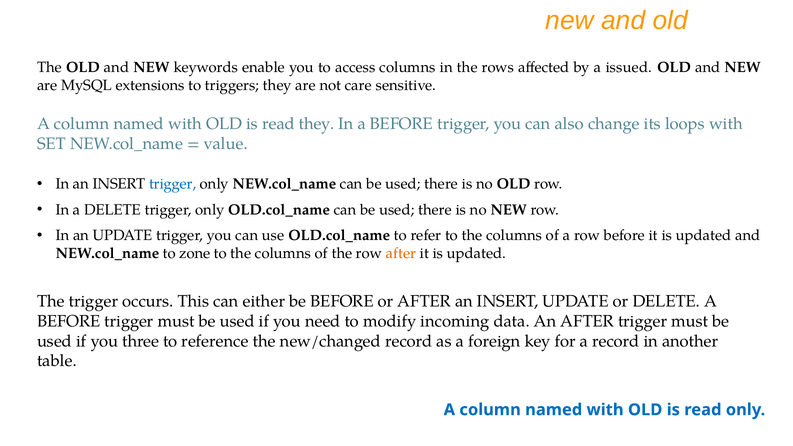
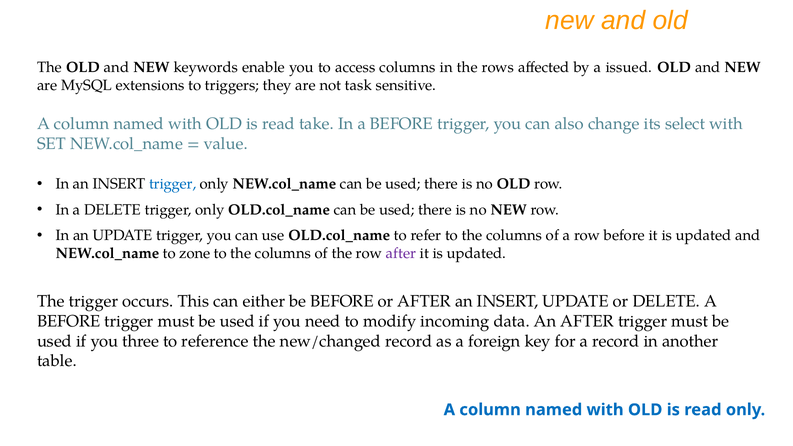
care: care -> task (358, 85)
read they: they -> take (317, 124)
loops: loops -> select (685, 124)
after colour: orange -> purple (401, 253)
